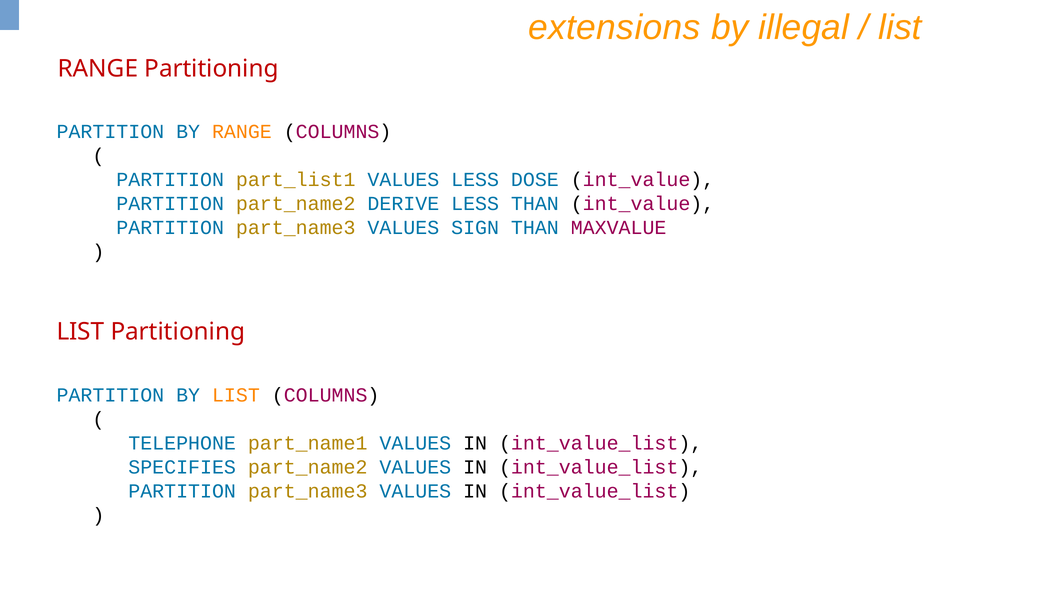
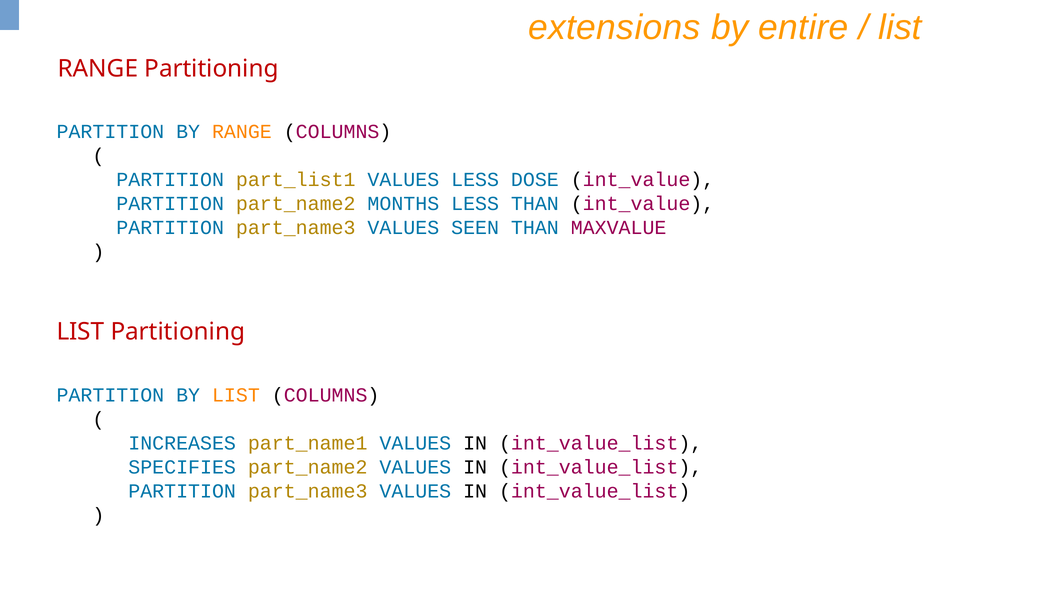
illegal: illegal -> entire (803, 28)
DERIVE: DERIVE -> MONTHS (403, 204)
SIGN: SIGN -> SEEN (475, 228)
TELEPHONE: TELEPHONE -> INCREASES (182, 443)
